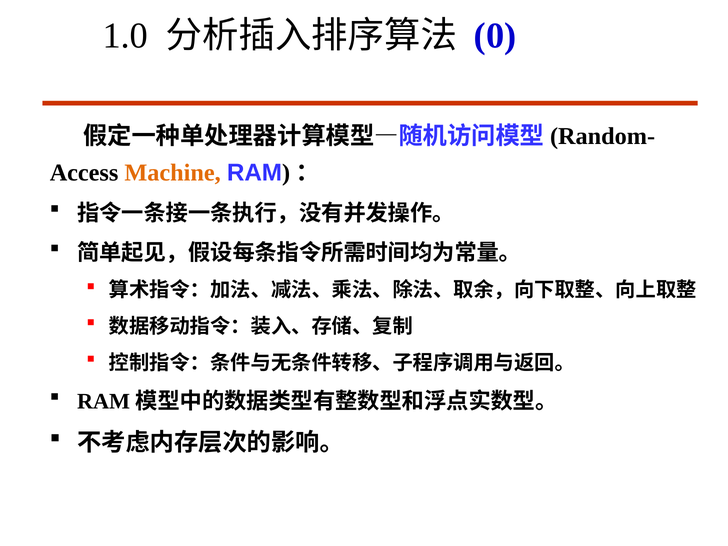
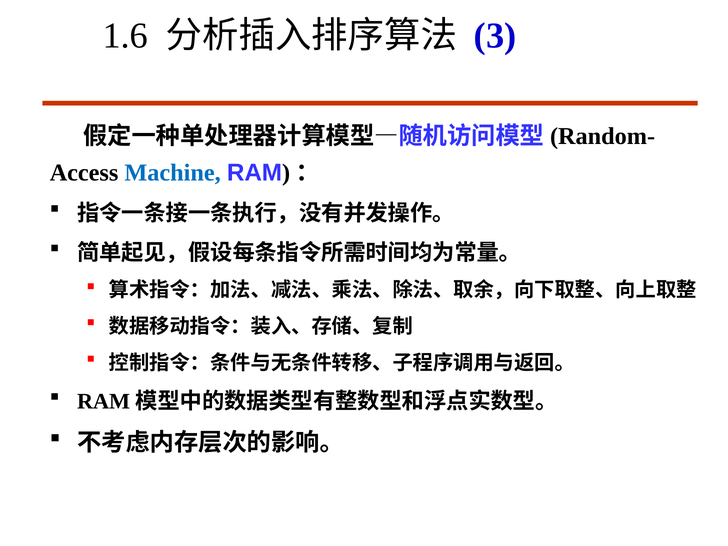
1.0: 1.0 -> 1.6 (125, 36)
0: 0 -> 3 (495, 36)
Machine colour: orange -> blue (173, 173)
